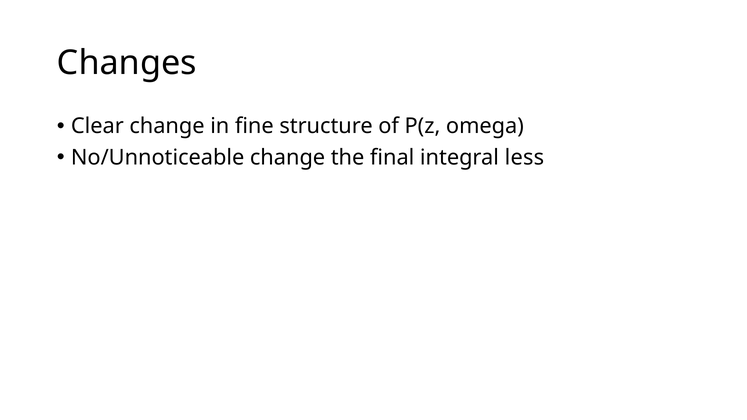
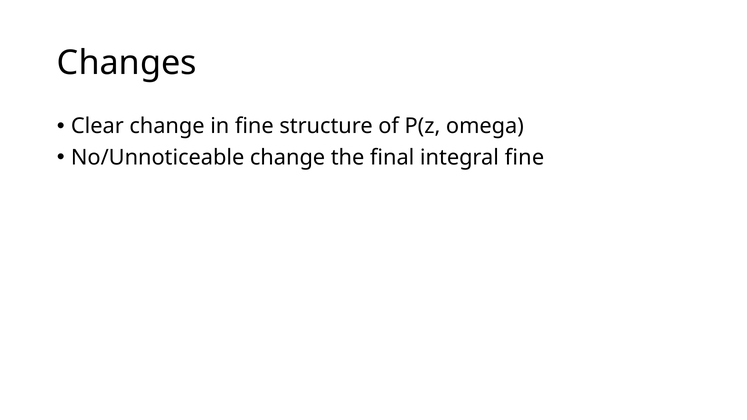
integral less: less -> fine (524, 158)
